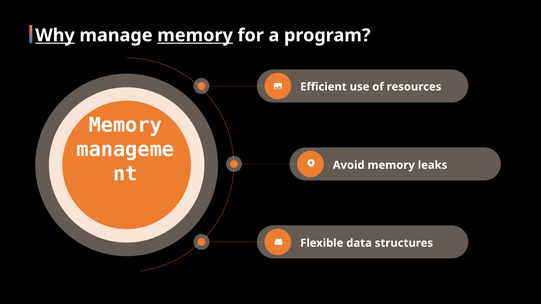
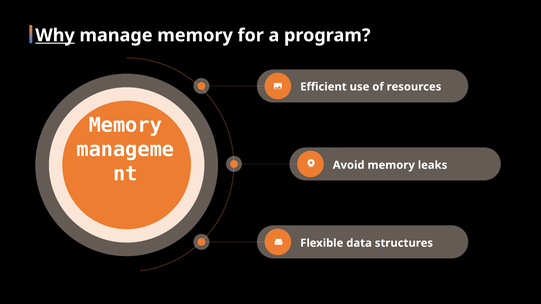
memory underline: present -> none (195, 35)
